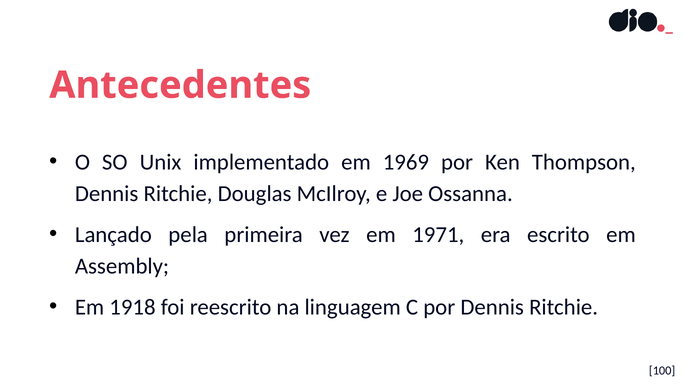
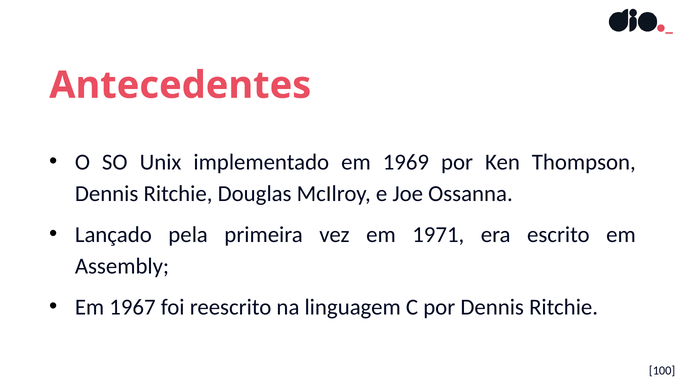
1918: 1918 -> 1967 (132, 307)
